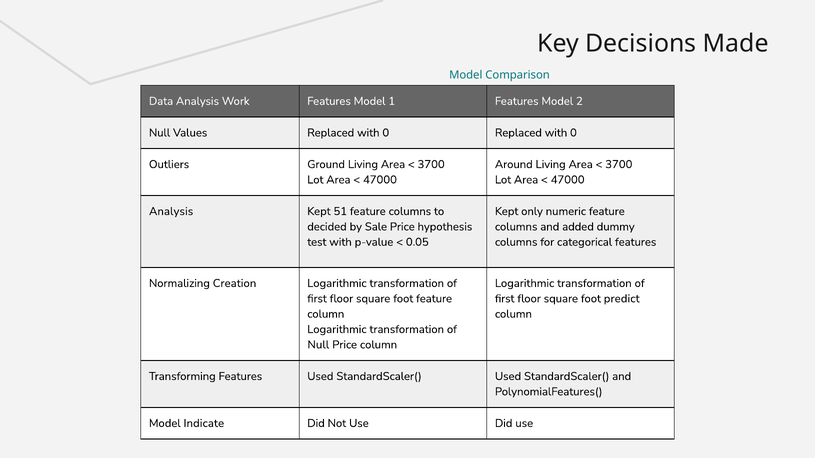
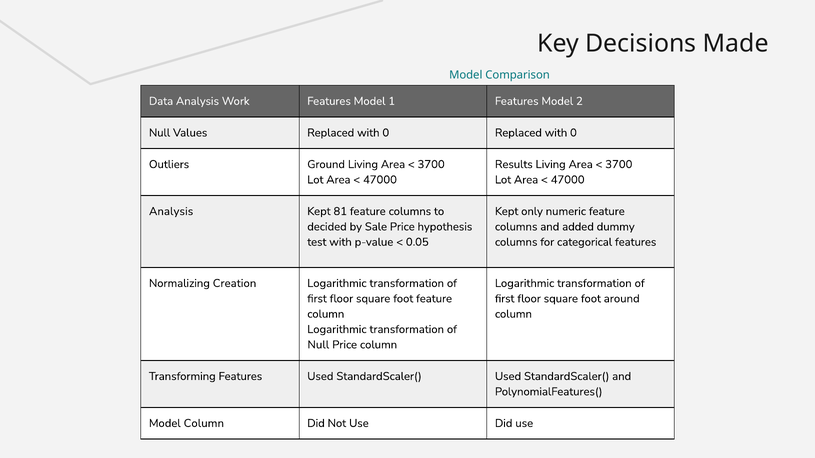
Around: Around -> Results (514, 164)
51: 51 -> 81 (340, 211)
predict: predict -> around (622, 299)
Model Indicate: Indicate -> Column (204, 424)
